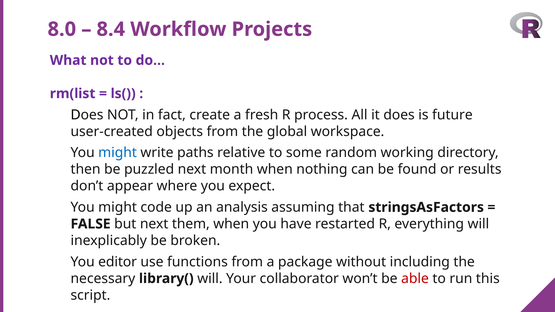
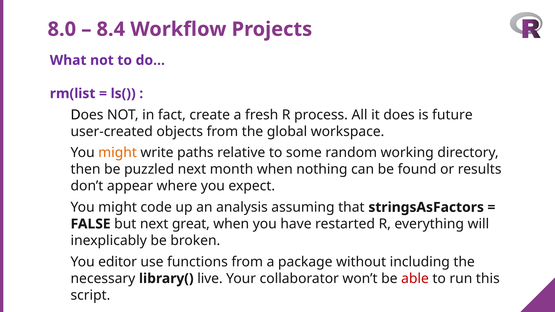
might colour: blue -> orange (118, 153)
them: them -> great (191, 224)
library( will: will -> live (210, 279)
